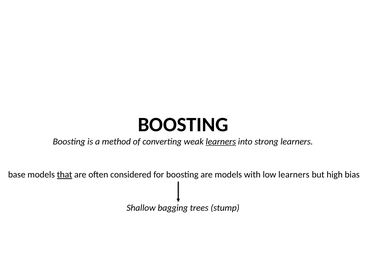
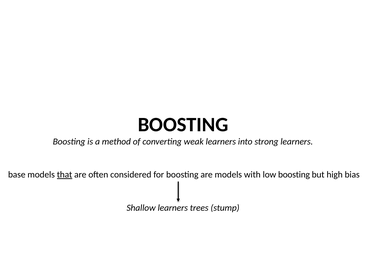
learners underline: present -> none (221, 142)
low learners: learners -> boosting (294, 175)
Shallow bagging: bagging -> learners (173, 208)
